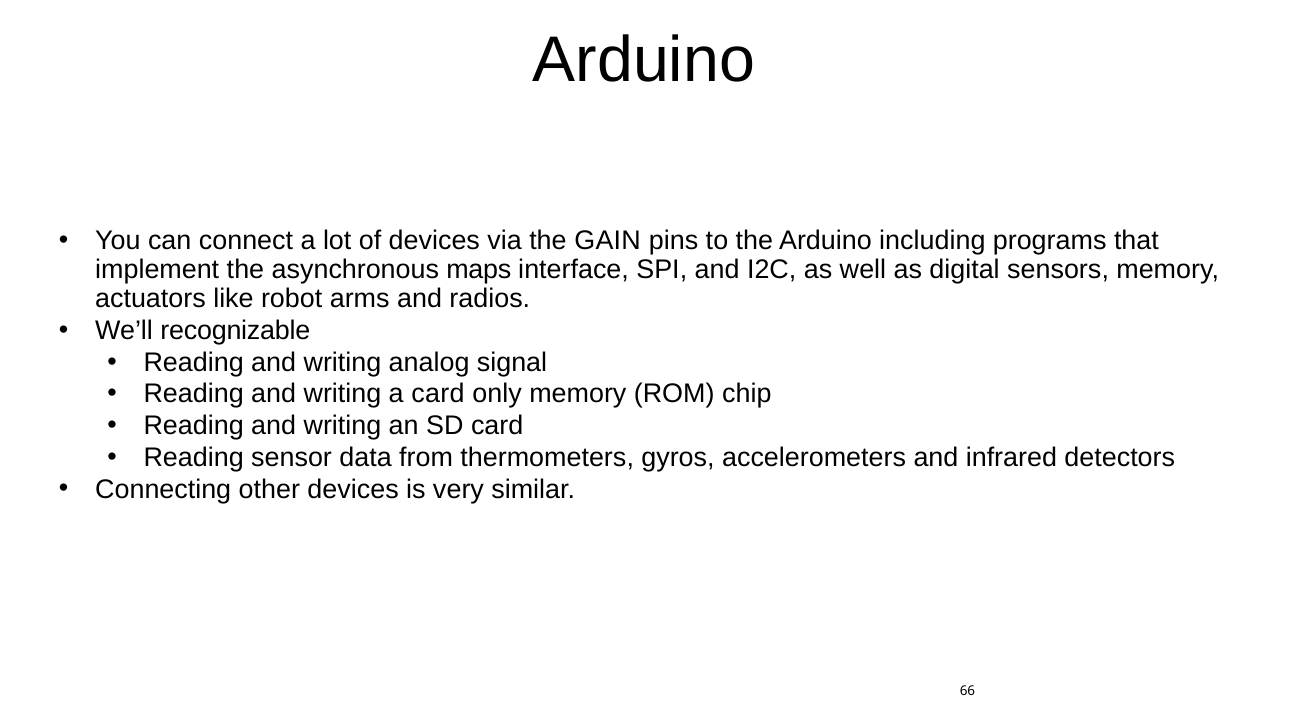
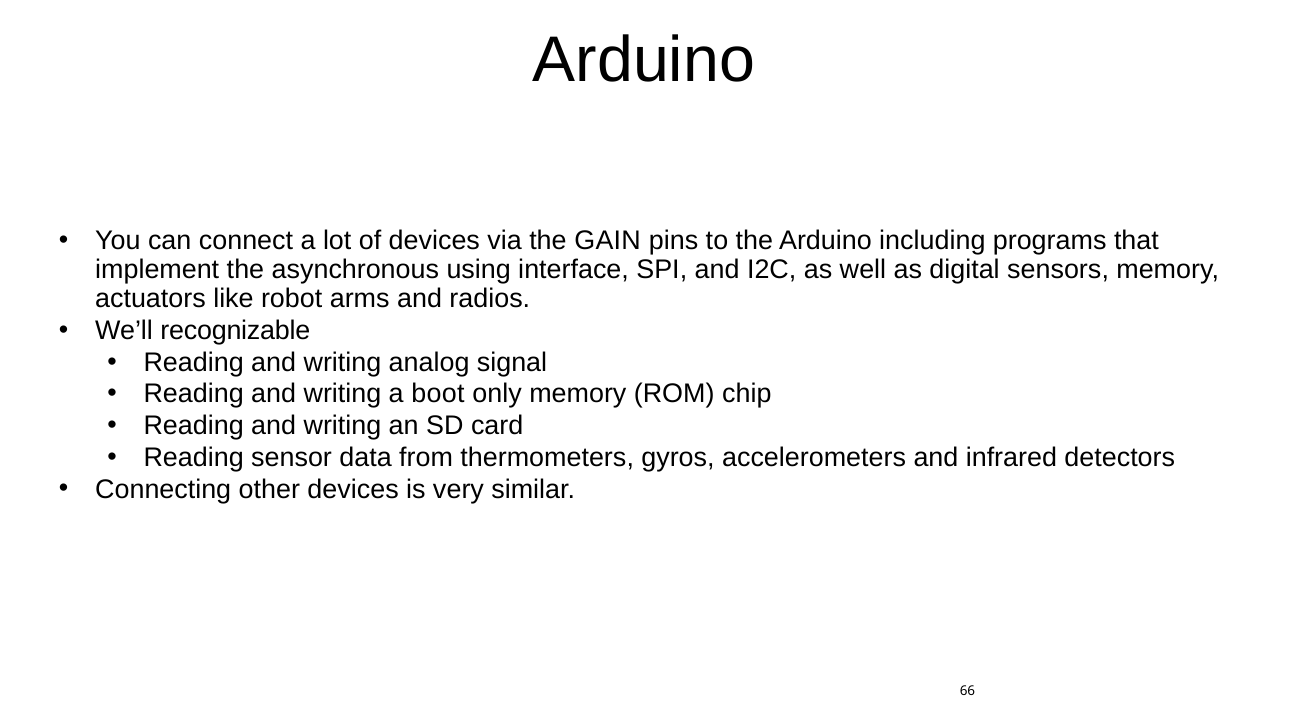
maps: maps -> using (479, 270)
a card: card -> boot (438, 394)
